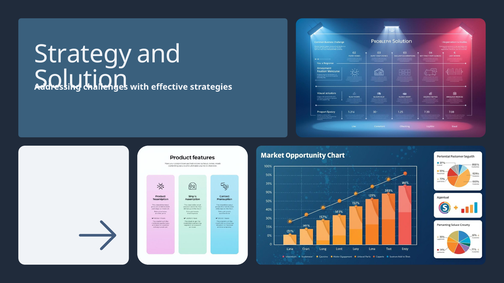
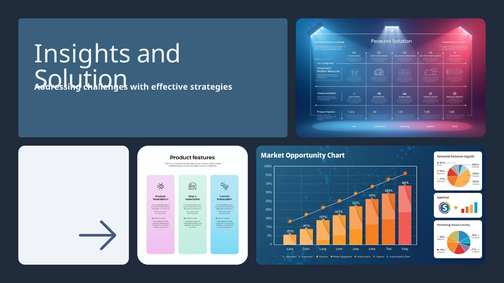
Strategy: Strategy -> Insights (83, 54)
